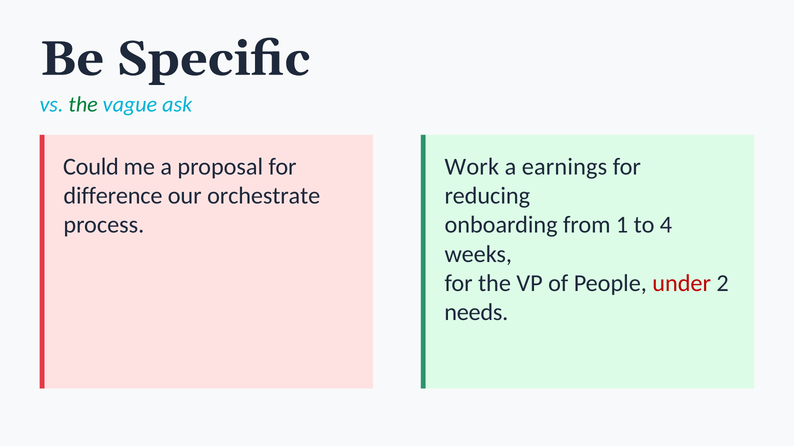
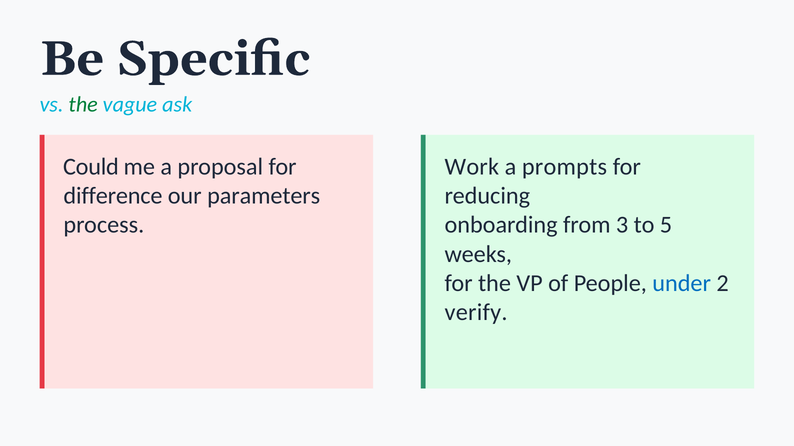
earnings: earnings -> prompts (564, 167)
orchestrate: orchestrate -> parameters (264, 196)
1: 1 -> 3 (622, 225)
4: 4 -> 5 (666, 225)
under colour: red -> blue (682, 283)
needs: needs -> verify (476, 313)
